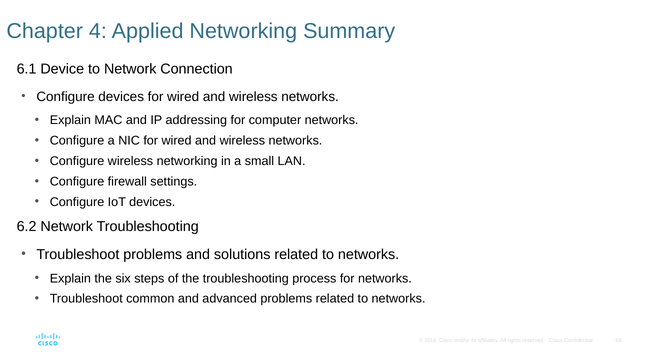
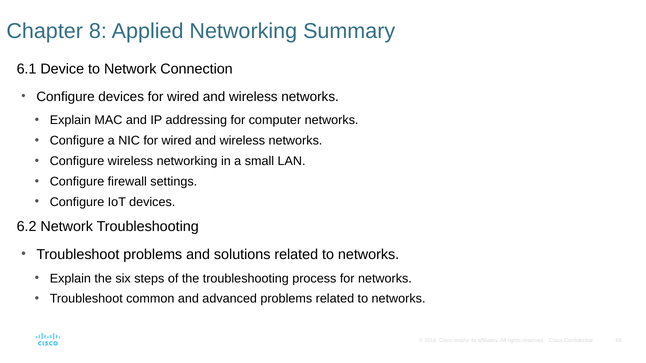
4: 4 -> 8 (98, 31)
